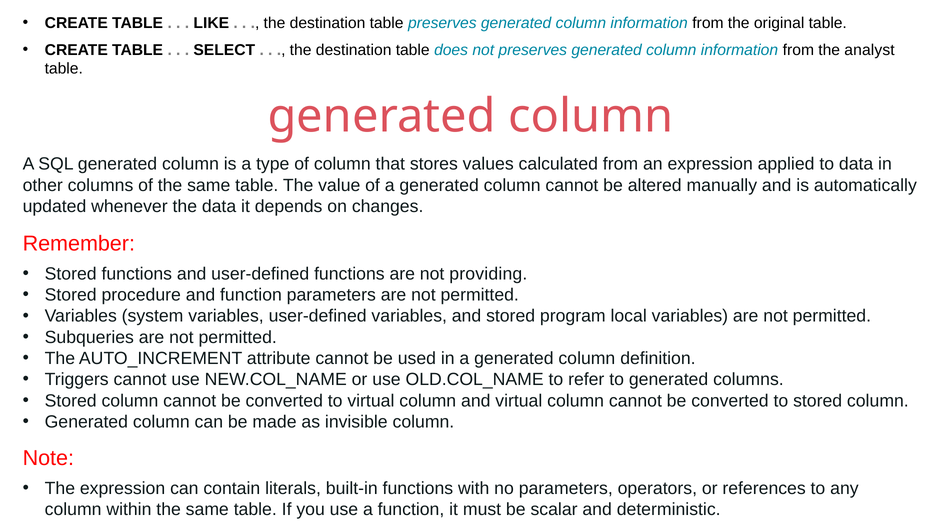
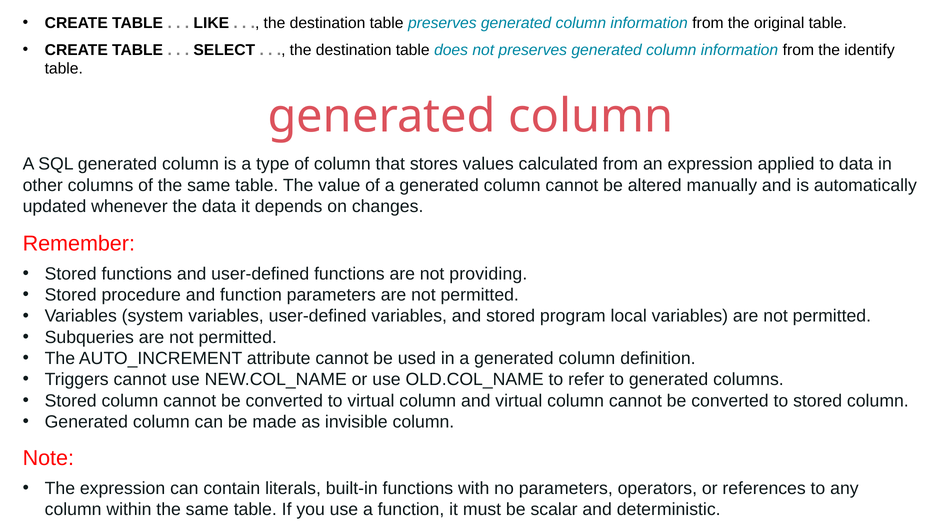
analyst: analyst -> identify (870, 50)
